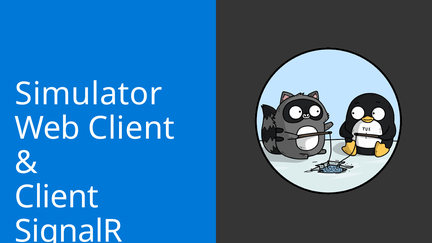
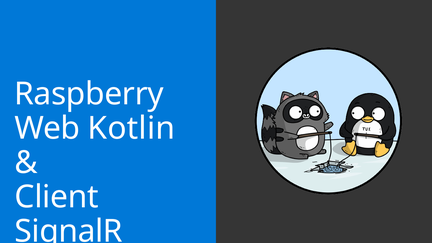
Simulator: Simulator -> Raspberry (89, 94)
Web Client: Client -> Kotlin (131, 128)
